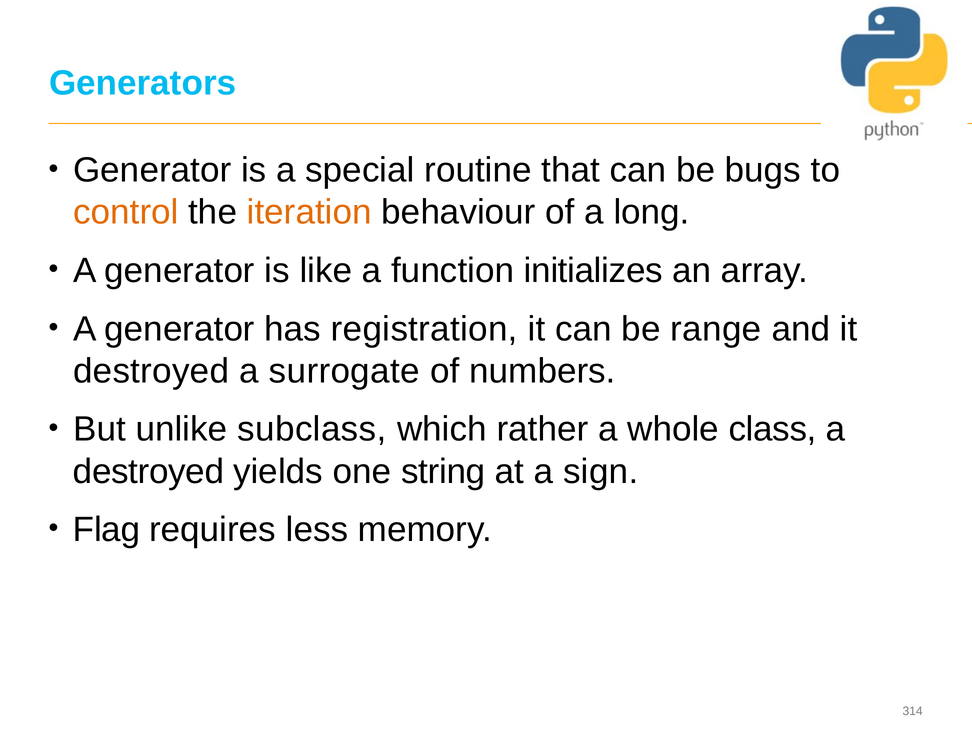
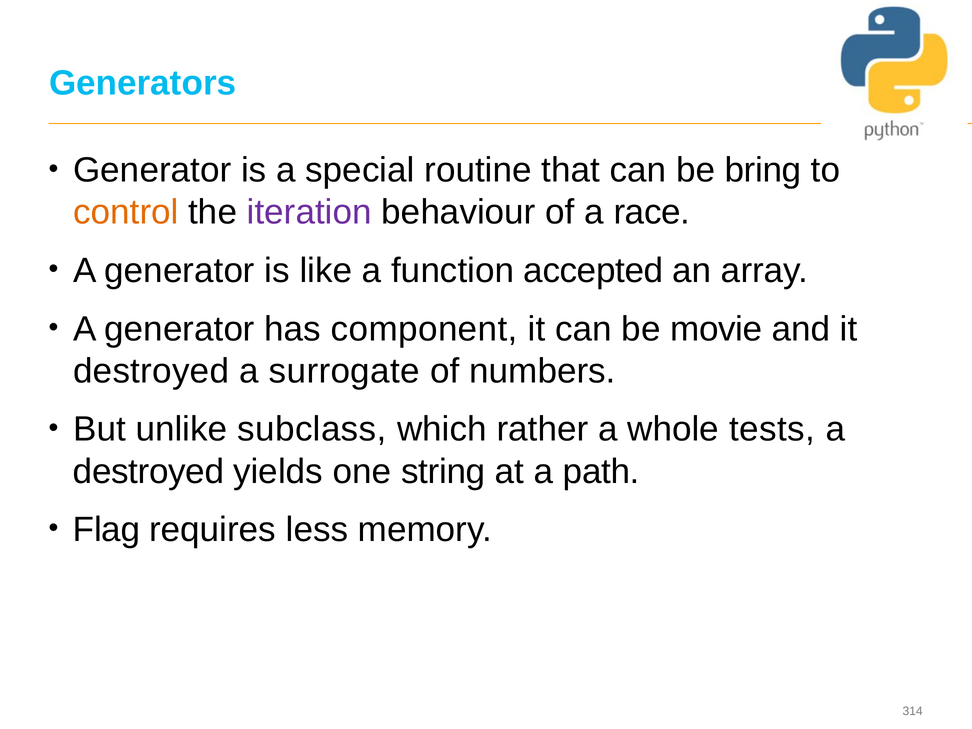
bugs: bugs -> bring (763, 170)
iteration colour: orange -> purple (309, 212)
long: long -> race (652, 212)
initializes: initializes -> accepted (593, 271)
registration: registration -> component (424, 329)
range: range -> movie (716, 329)
class: class -> tests (772, 429)
sign: sign -> path (601, 471)
